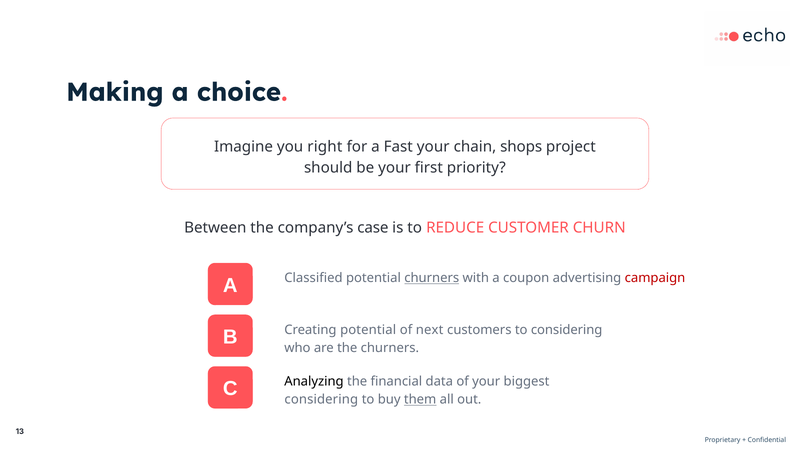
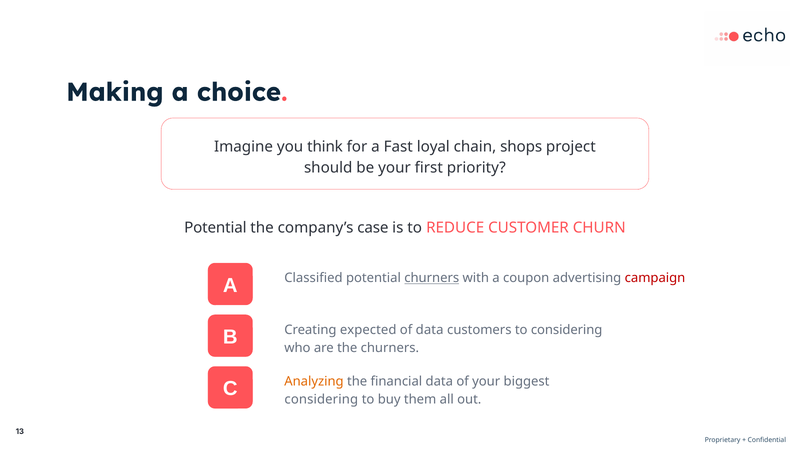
right: right -> think (325, 147)
Fast your: your -> loyal (433, 147)
Between: Between -> Potential (215, 227)
Creating potential: potential -> expected (368, 329)
of next: next -> data (430, 329)
Analyzing colour: black -> orange (314, 381)
them underline: present -> none (420, 399)
